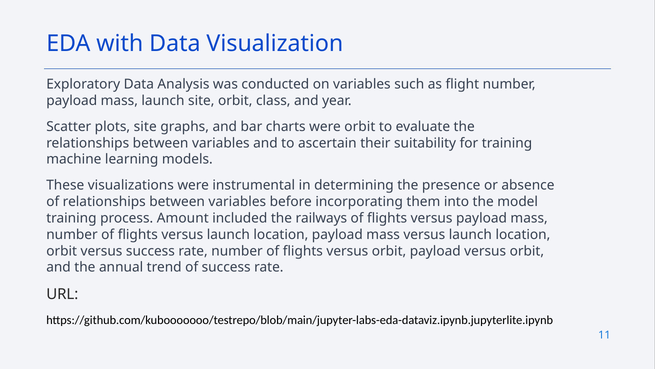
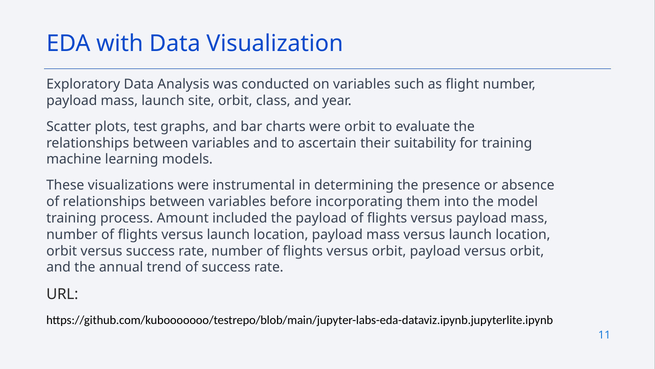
plots site: site -> test (145, 126)
the railways: railways -> payload (321, 218)
